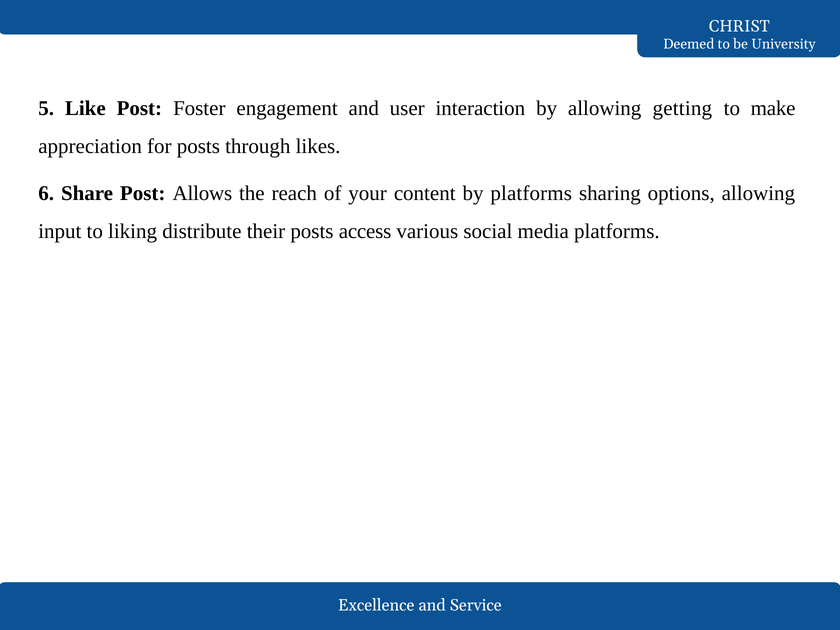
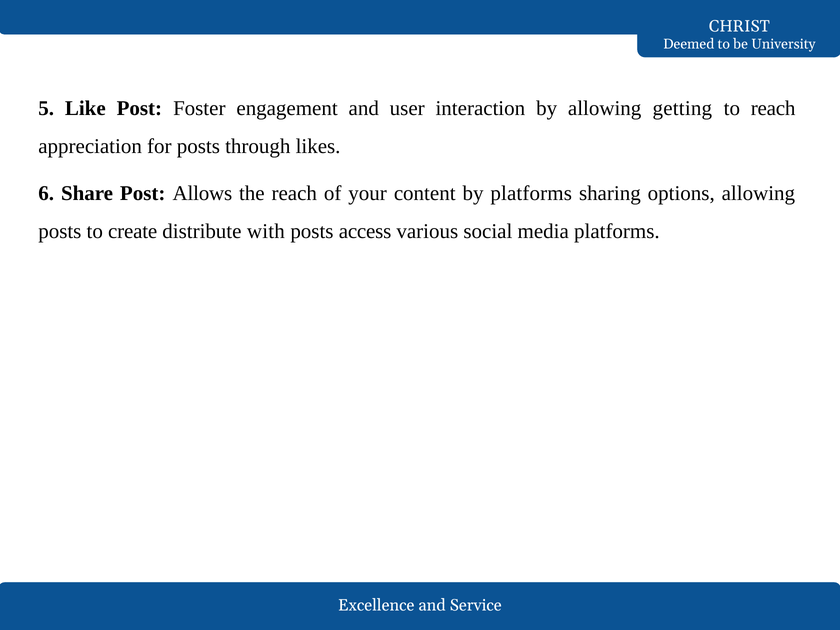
to make: make -> reach (773, 109)
input: input -> posts (60, 231)
liking: liking -> create (133, 231)
their: their -> with (266, 231)
